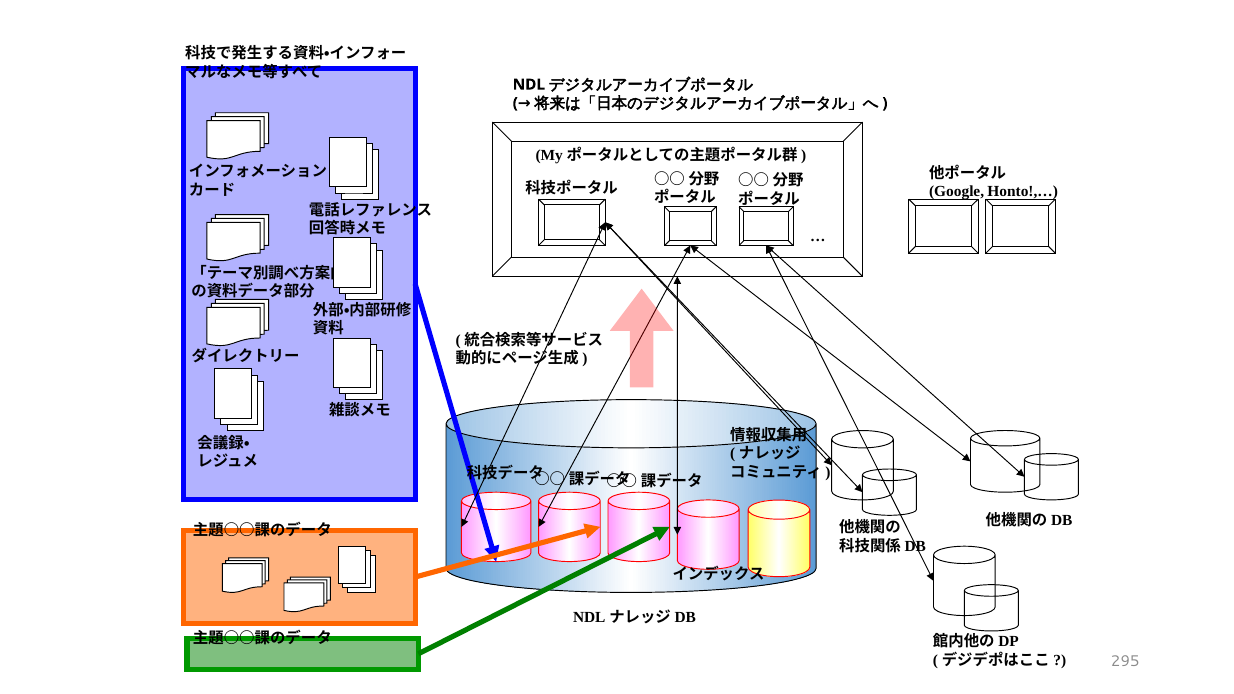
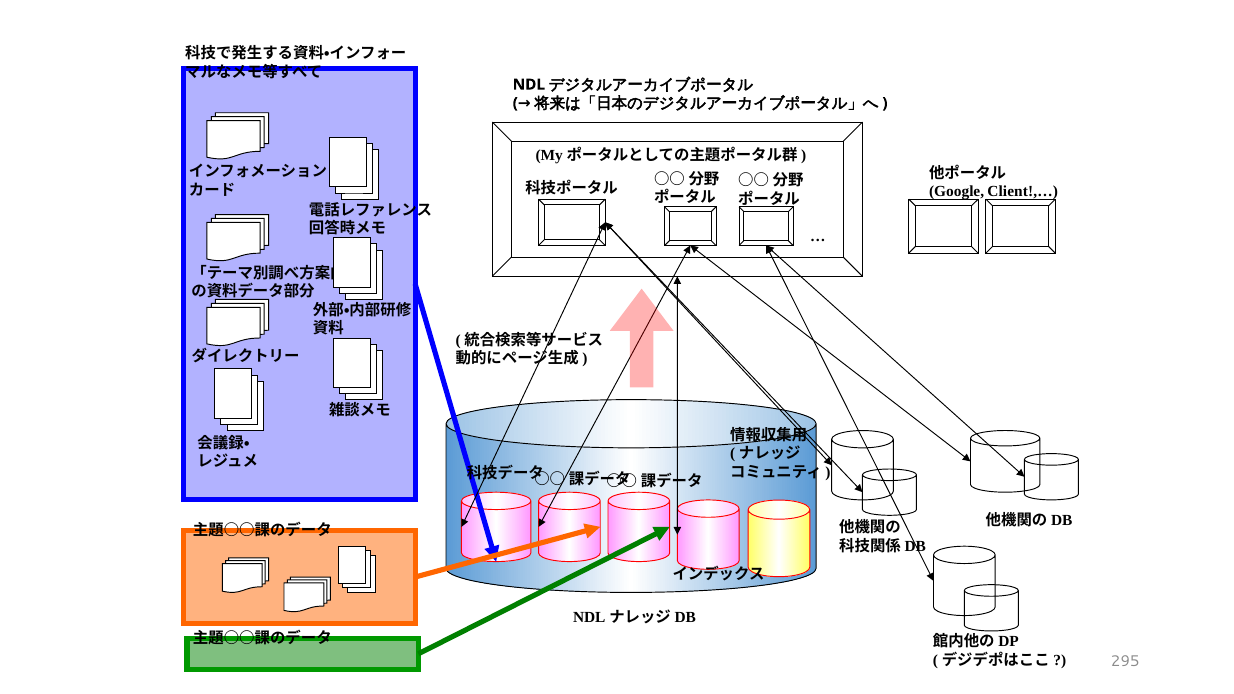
Honto!,…: Honto!,… -> Client!,… (1023, 192)
